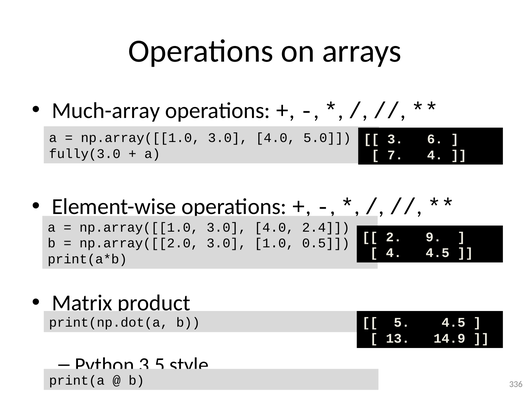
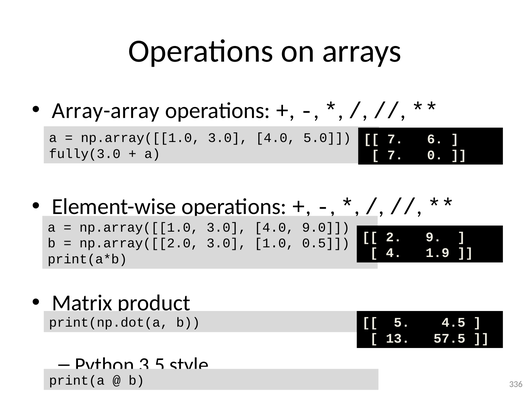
Much-array: Much-array -> Array-array (106, 111)
3: 3 -> 7 (395, 139)
7 4: 4 -> 0 (435, 155)
2.4: 2.4 -> 9.0 (326, 228)
4 4.5: 4.5 -> 1.9 (438, 253)
14.9: 14.9 -> 57.5 (449, 339)
